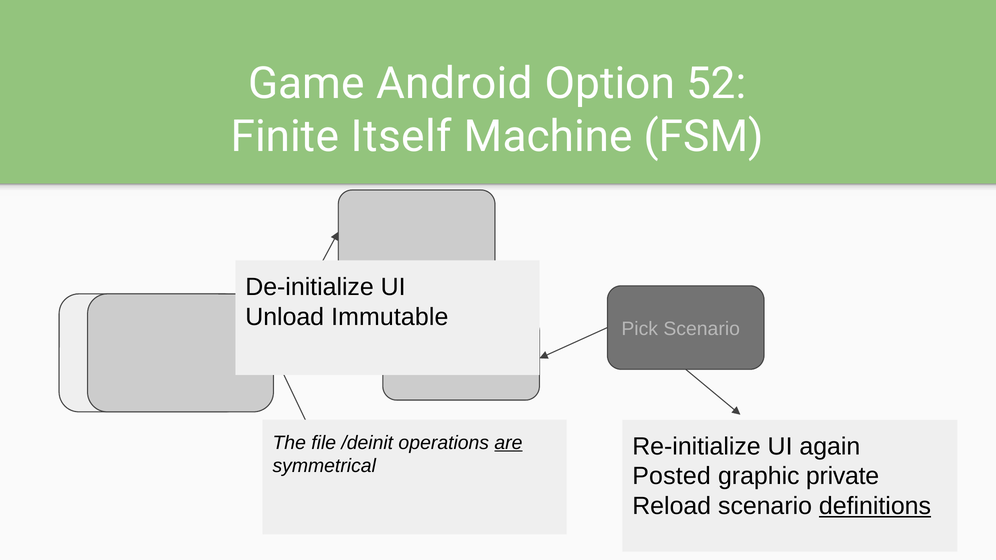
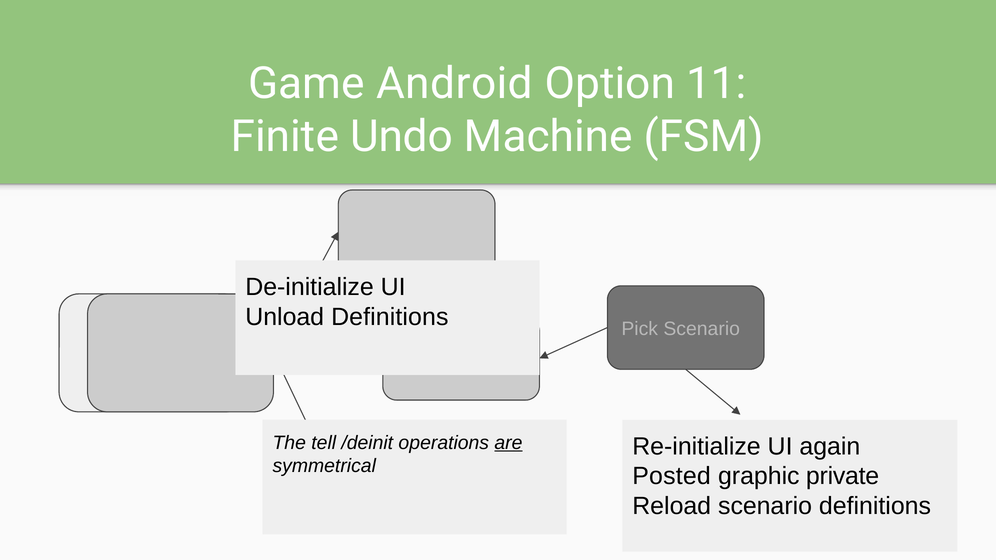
52: 52 -> 11 (716, 84)
Itself: Itself -> Undo (402, 137)
Unload Immutable: Immutable -> Definitions (390, 317)
file: file -> tell (324, 443)
definitions underline: present -> none (875, 506)
